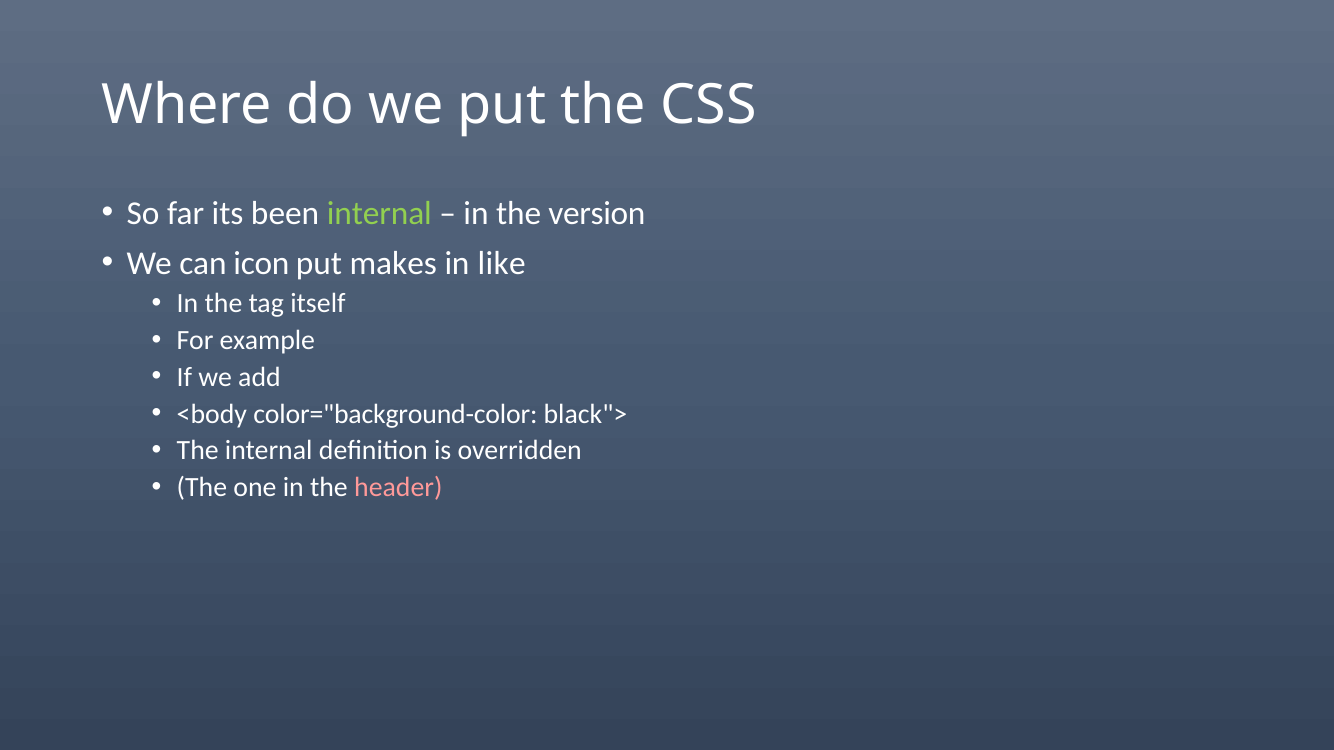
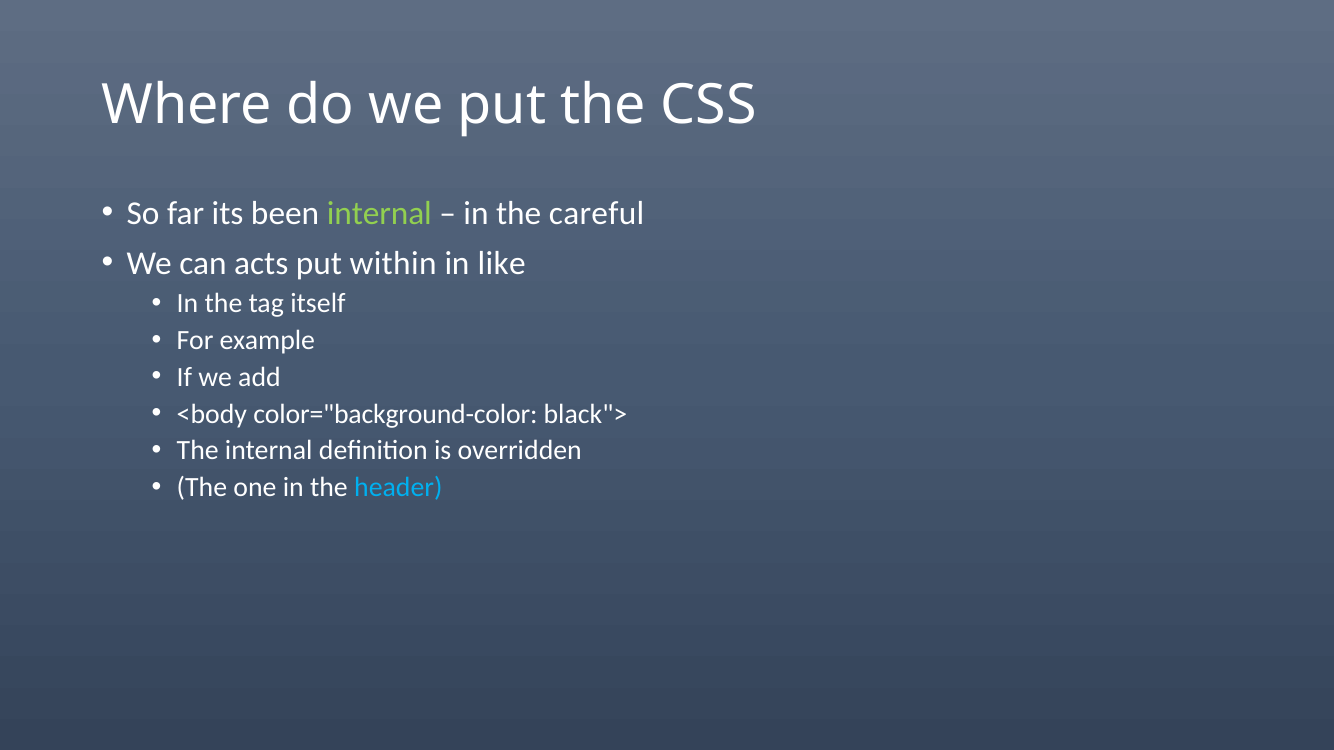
version: version -> careful (597, 213)
icon: icon -> acts (261, 263)
makes: makes -> within (393, 263)
header colour: pink -> light blue (398, 488)
